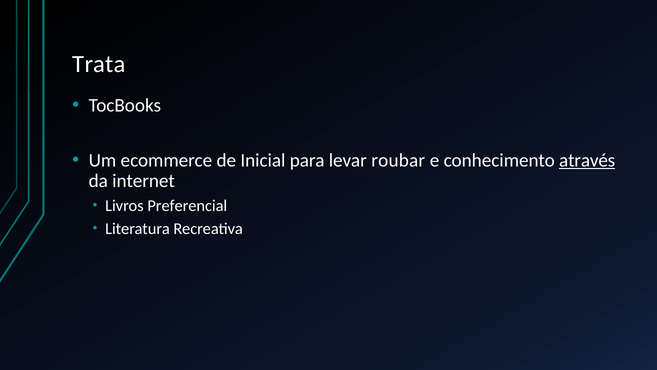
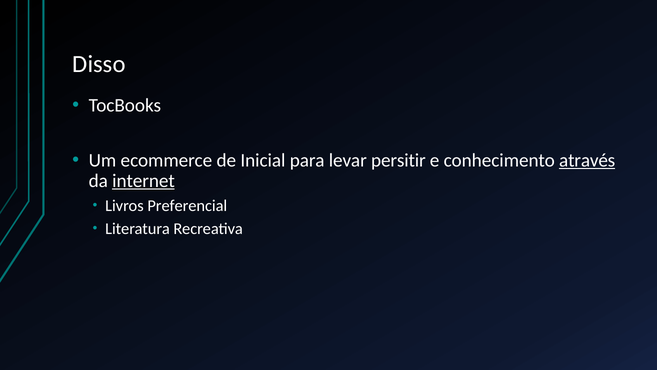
Trata: Trata -> Disso (99, 64)
roubar: roubar -> persitir (398, 160)
internet underline: none -> present (144, 181)
